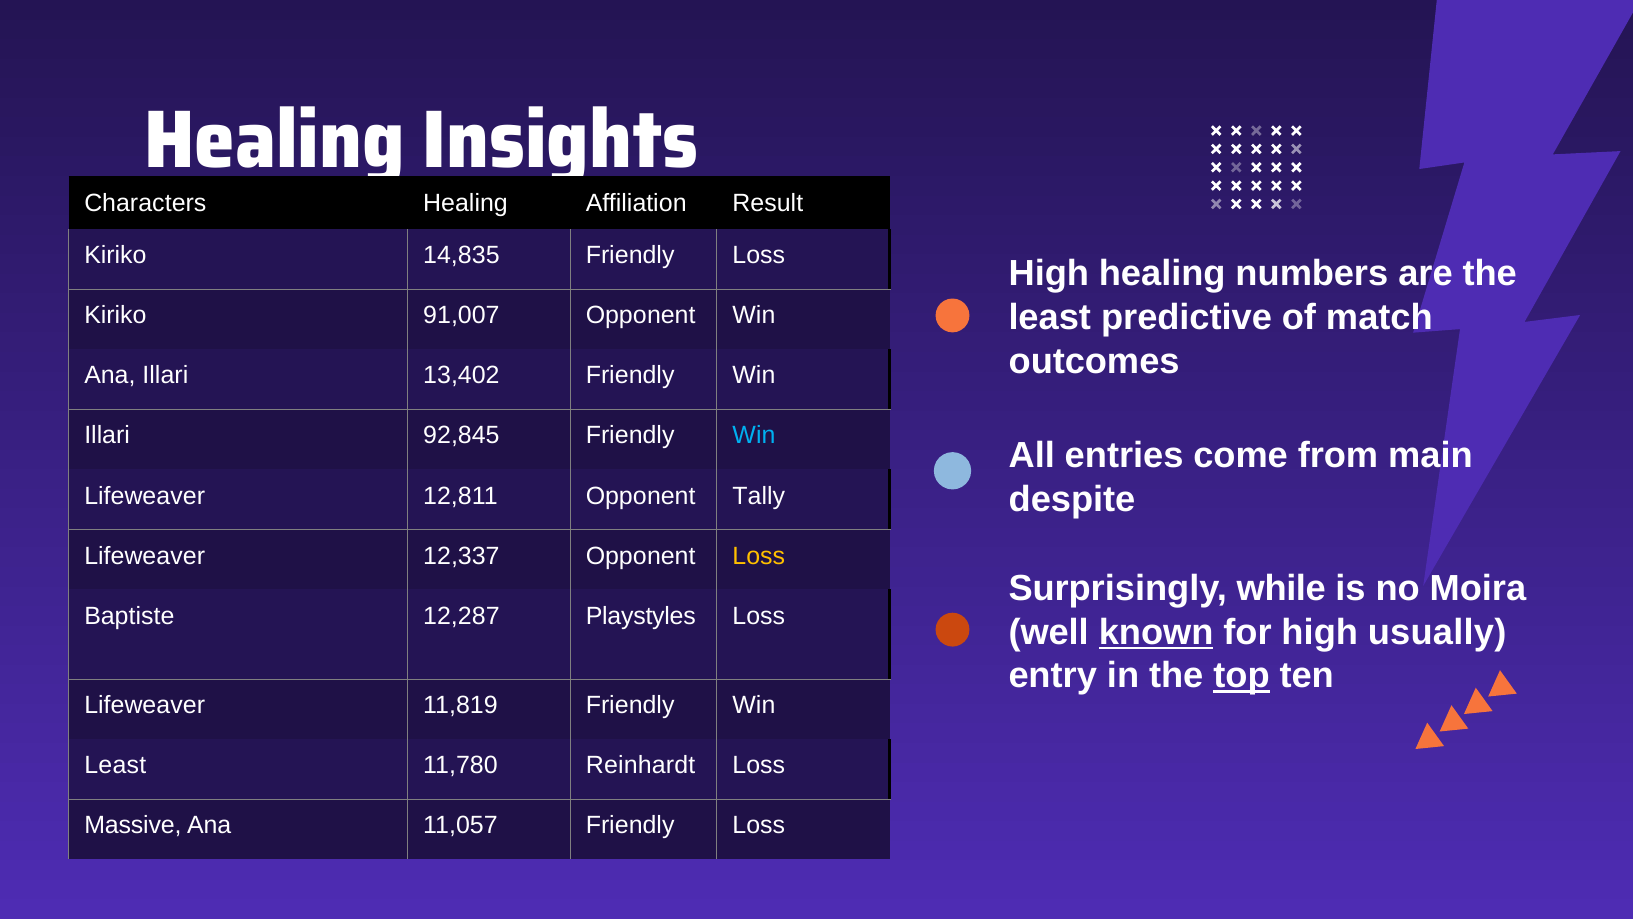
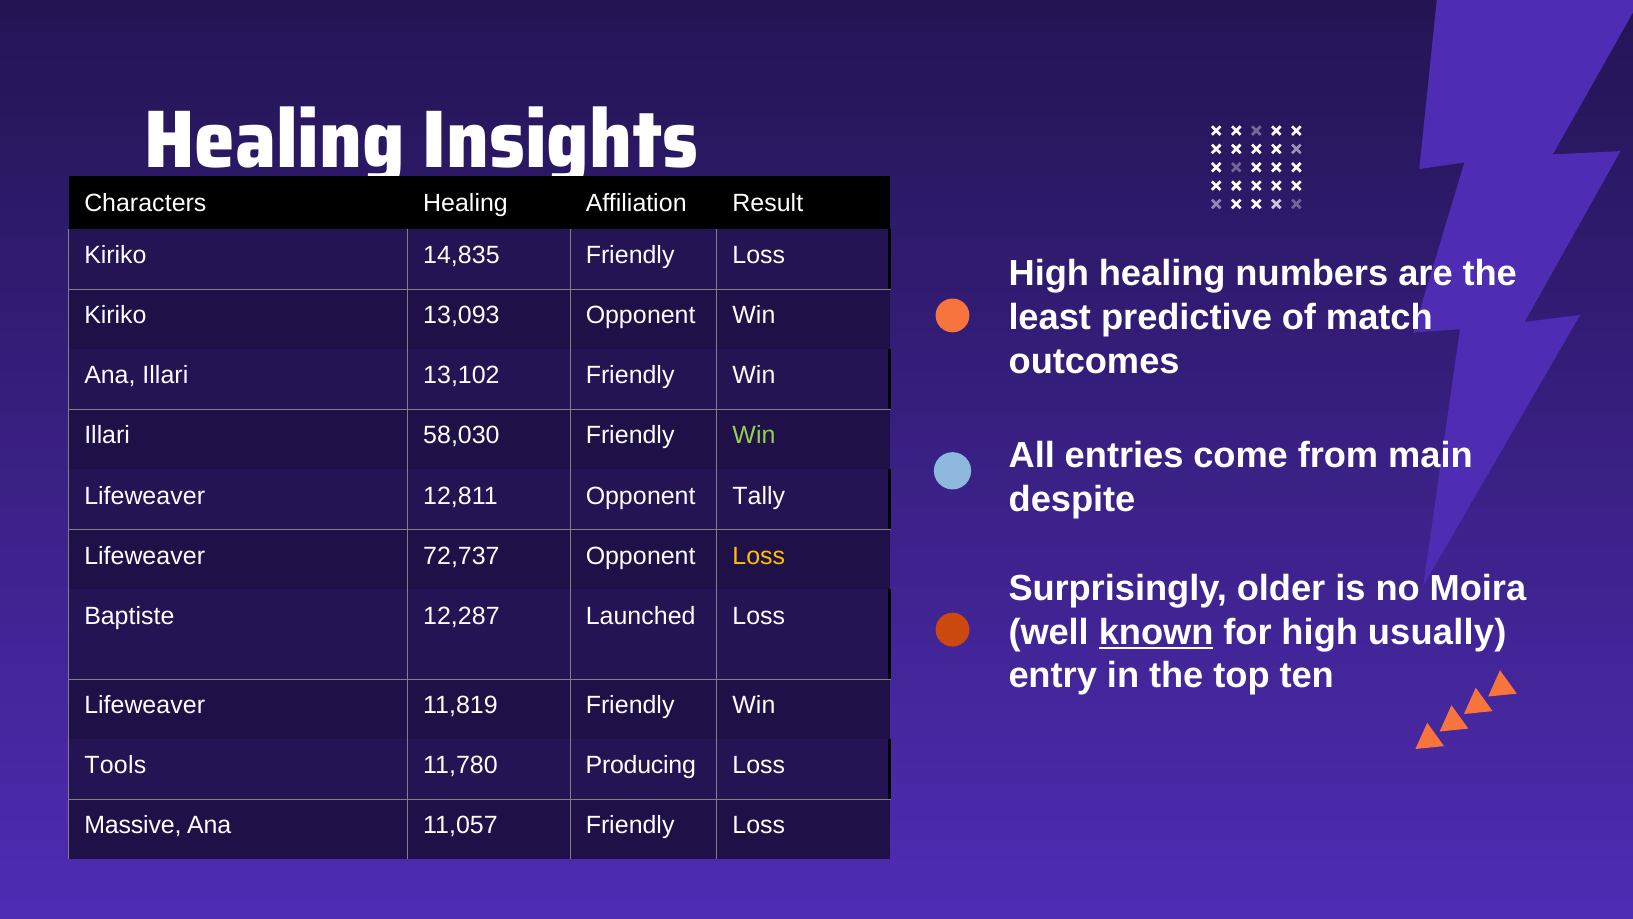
91,007: 91,007 -> 13,093 (461, 315)
13,402: 13,402 -> 13,102 (461, 375)
92,845: 92,845 -> 58,030 (461, 436)
Win colour: light blue -> light green (754, 436)
12,337: 12,337 -> 72,737 (461, 556)
while: while -> older (1281, 589)
Playstyles: Playstyles -> Launched (641, 616)
top underline: present -> none (1241, 676)
Least: Least -> Tools (115, 765)
Reinhardt: Reinhardt -> Producing (641, 765)
